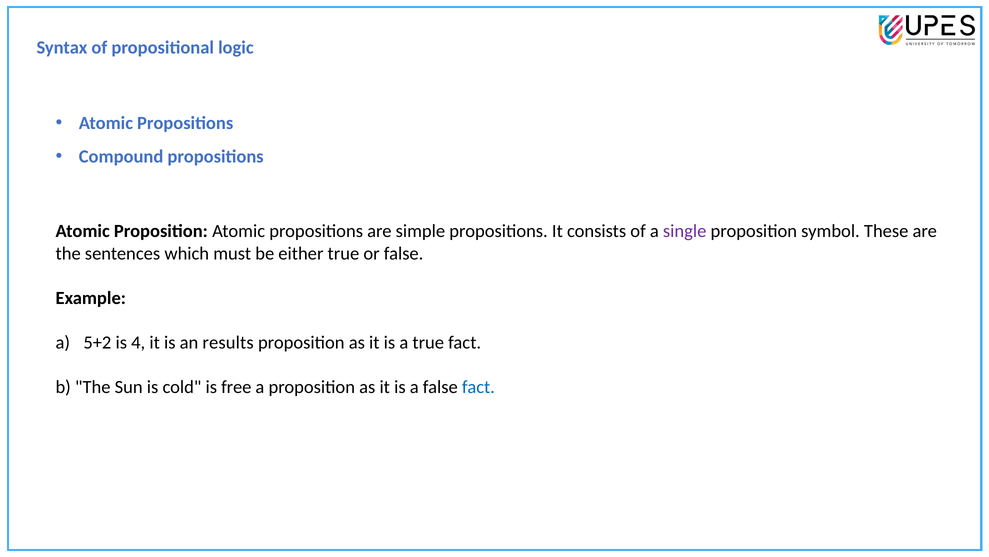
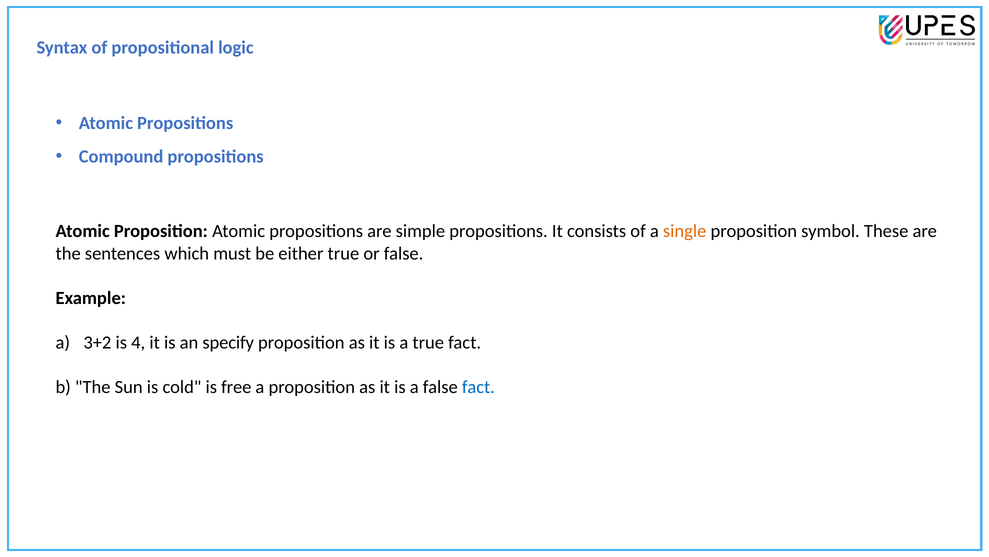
single colour: purple -> orange (685, 231)
5+2: 5+2 -> 3+2 (97, 342)
results: results -> specify (228, 342)
